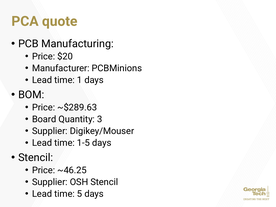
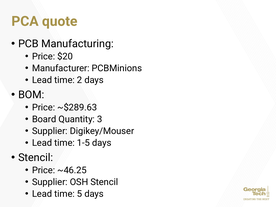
1: 1 -> 2 (80, 80)
